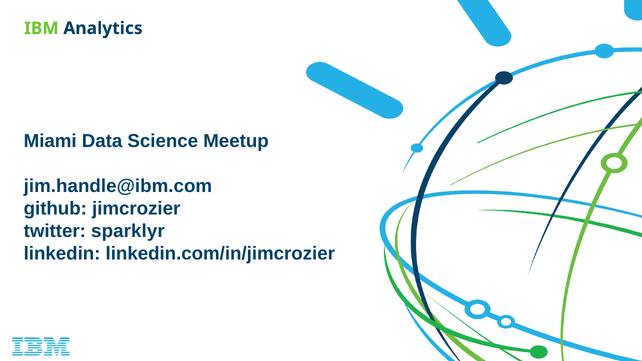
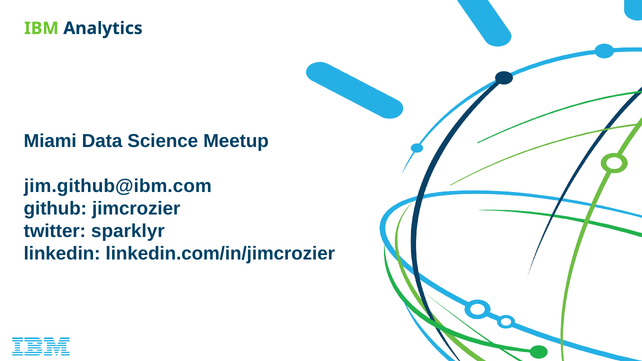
jim.handle@ibm.com: jim.handle@ibm.com -> jim.github@ibm.com (118, 186)
